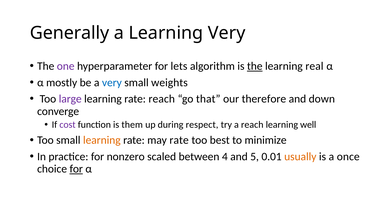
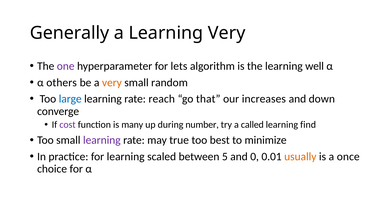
the underline: present -> none (255, 66)
real: real -> well (315, 66)
mostly: mostly -> others (62, 83)
very colour: blue -> orange (112, 83)
weights: weights -> random (169, 83)
large colour: purple -> blue (70, 99)
therefore: therefore -> increases (264, 99)
them: them -> many (132, 125)
respect: respect -> number (202, 125)
a reach: reach -> called (252, 125)
well: well -> find (308, 125)
learning colour: orange -> purple (102, 140)
may rate: rate -> true (179, 140)
for nonzero: nonzero -> learning (126, 157)
4: 4 -> 5 (225, 157)
5: 5 -> 0 (255, 157)
for underline: present -> none (76, 169)
